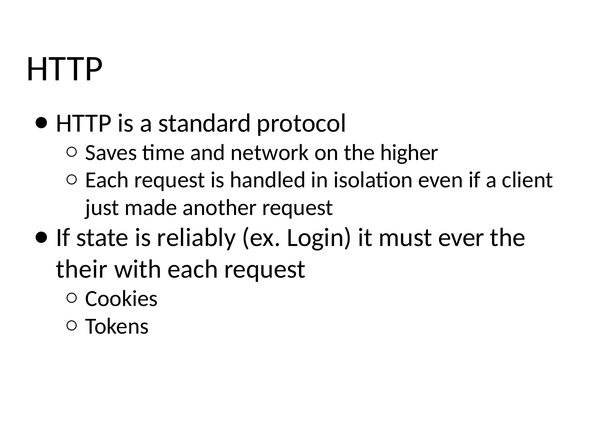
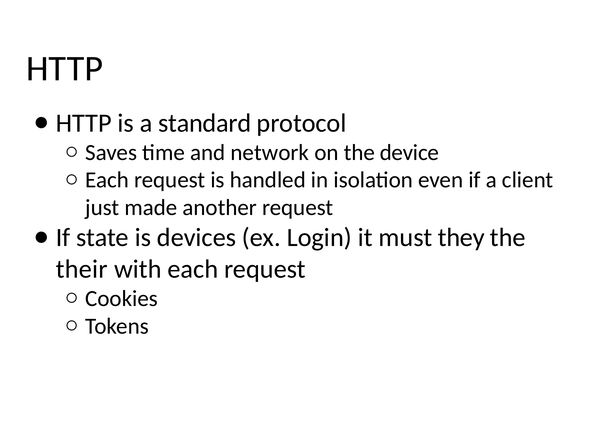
higher: higher -> device (409, 152)
reliably: reliably -> devices (197, 238)
ever: ever -> they (461, 238)
